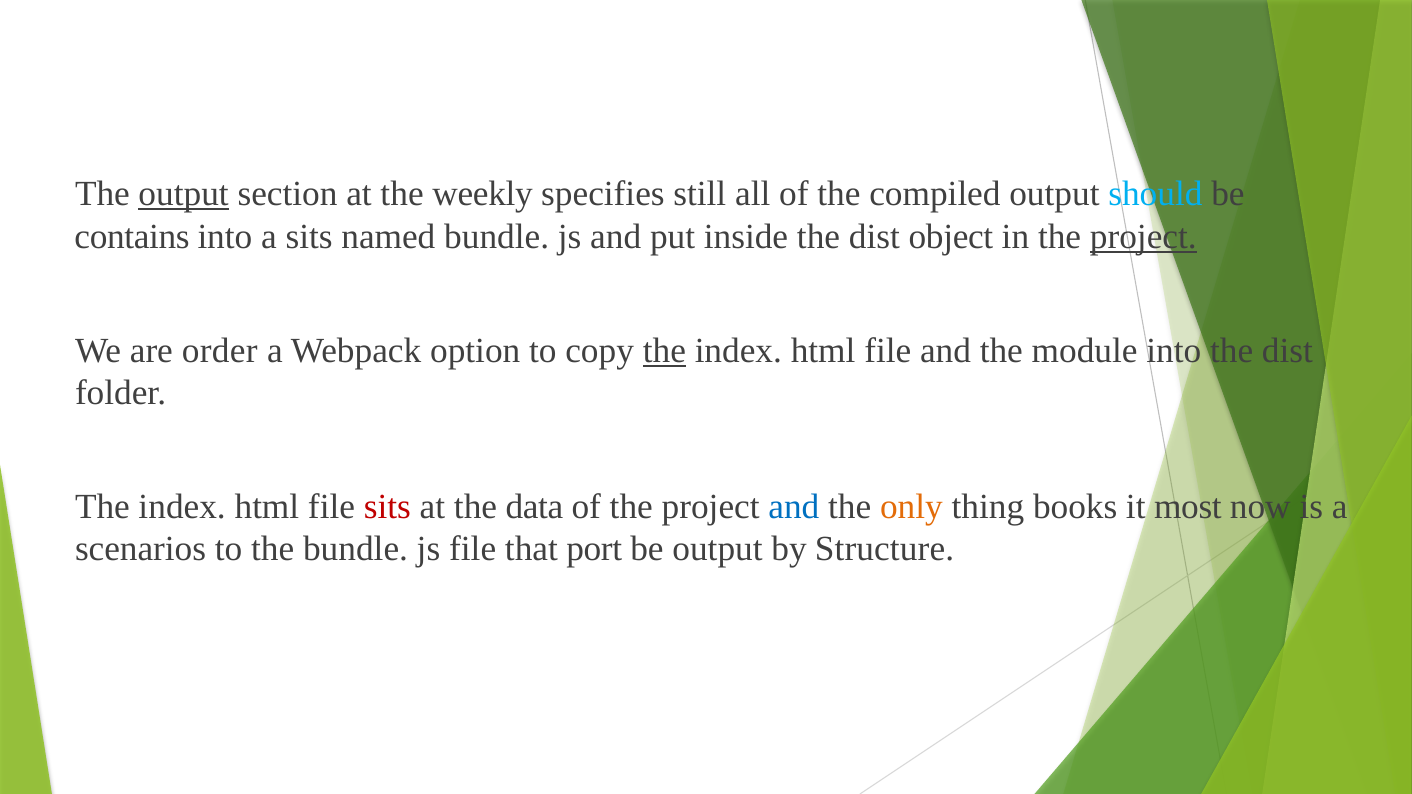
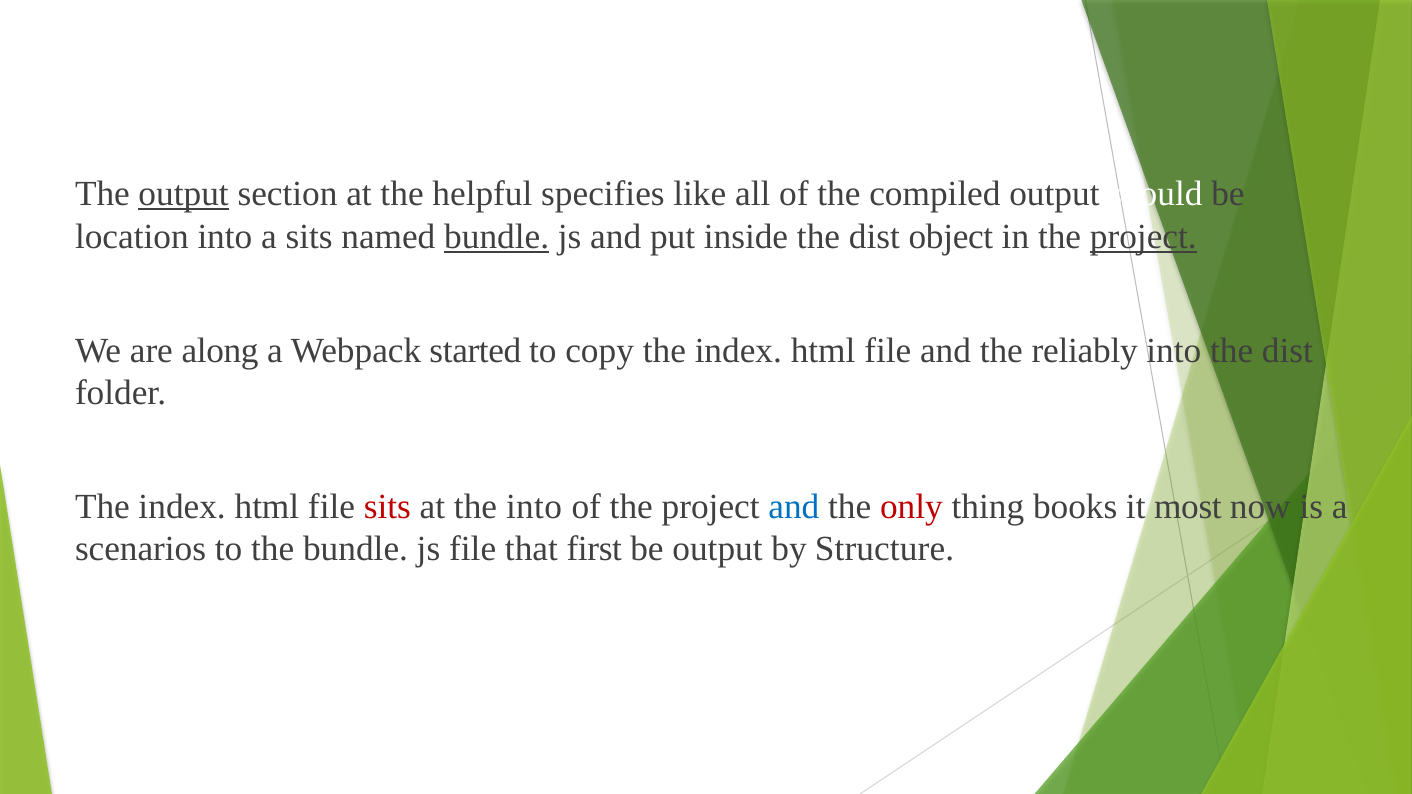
weekly: weekly -> helpful (482, 194)
still: still -> like (700, 194)
should colour: light blue -> white (1155, 194)
contains: contains -> location (132, 236)
bundle underline: none -> present (497, 236)
order: order -> along (220, 351)
option: option -> started (475, 351)
the underline: present -> none (664, 351)
module: module -> reliably (1085, 351)
the data: data -> into (534, 507)
only colour: orange -> red (911, 507)
port: port -> first (594, 549)
